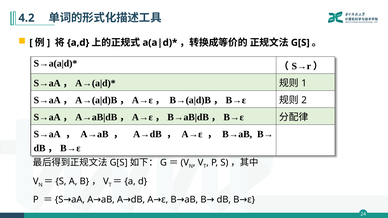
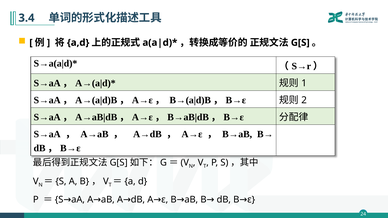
4.2: 4.2 -> 3.4 (26, 18)
